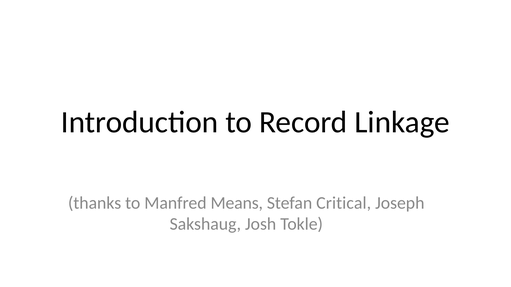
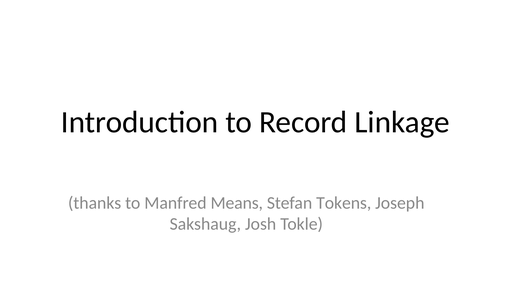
Critical: Critical -> Tokens (344, 203)
